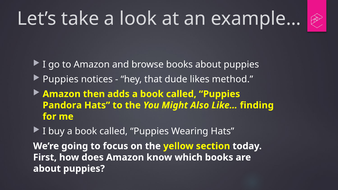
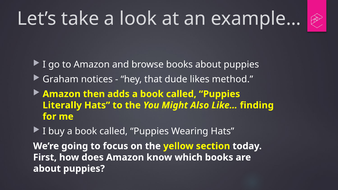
Puppies: Puppies -> Graham (61, 79)
Pandora: Pandora -> Literally (62, 105)
